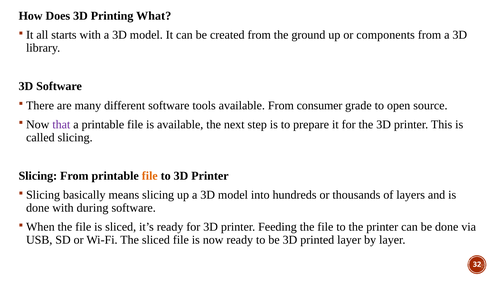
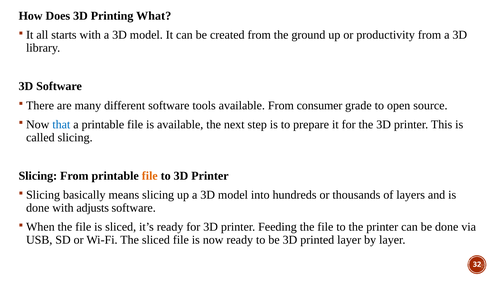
components: components -> productivity (386, 35)
that colour: purple -> blue (61, 125)
during: during -> adjusts (93, 208)
